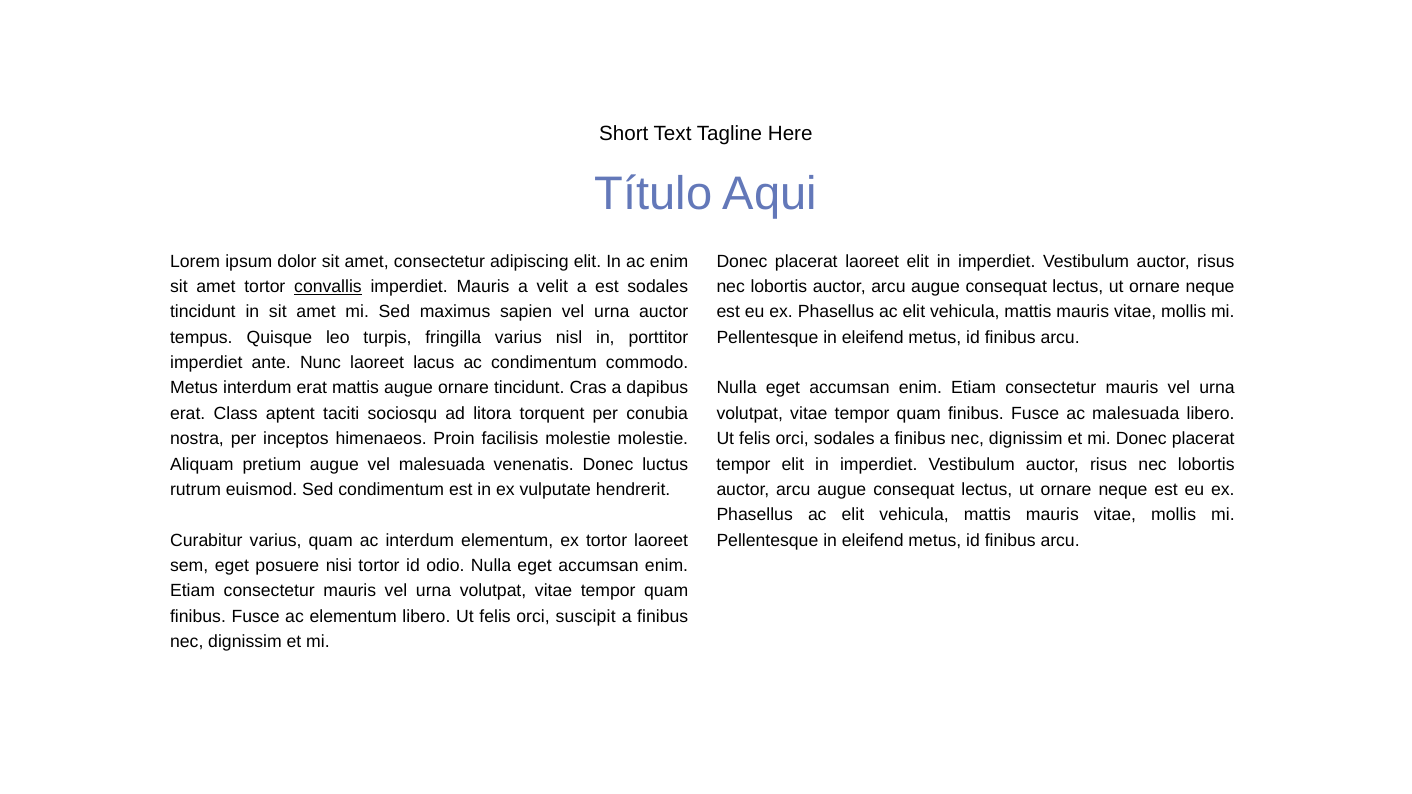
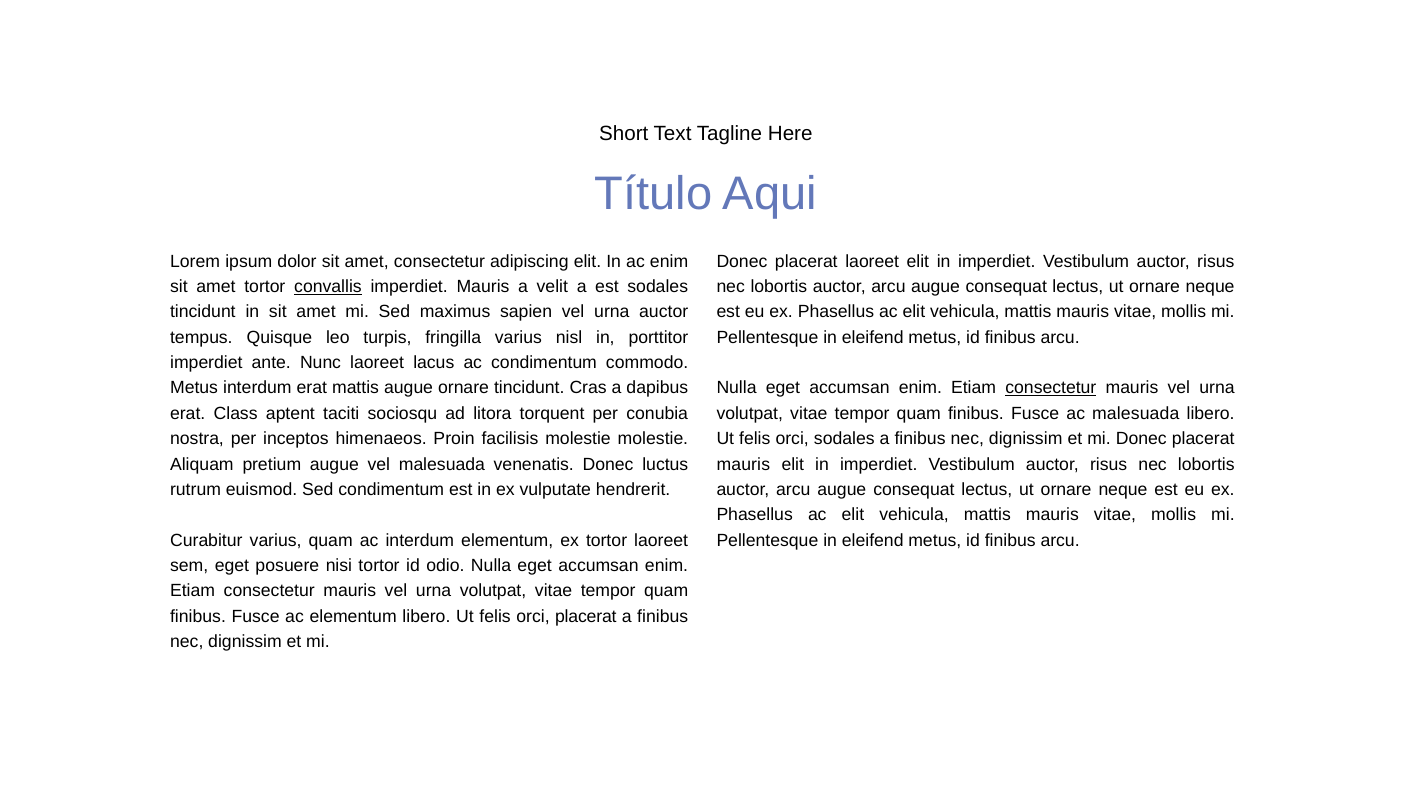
consectetur underline: none -> present (1051, 388)
tempor: tempor -> mauris (743, 464)
orci suscipit: suscipit -> placerat (586, 617)
